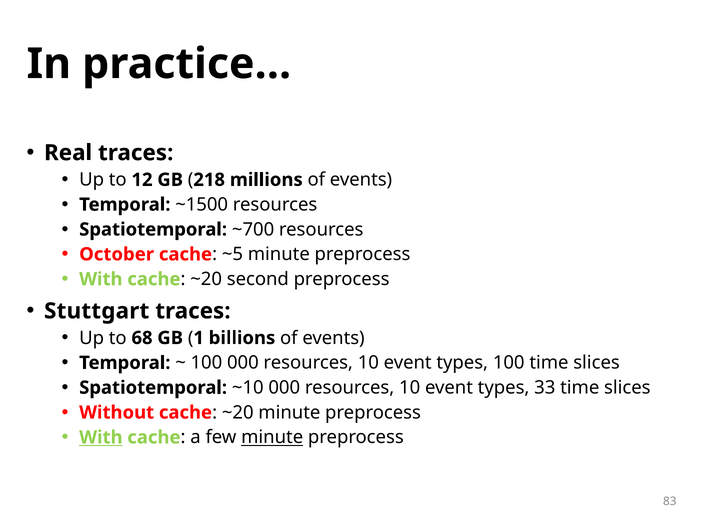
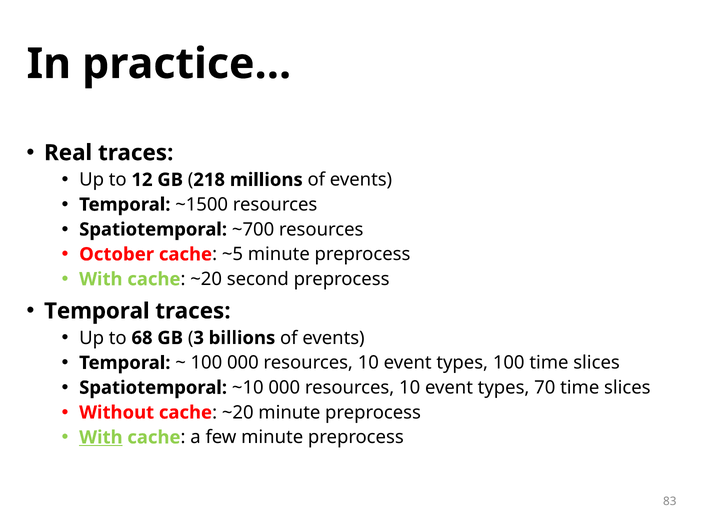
Stuttgart: Stuttgart -> Temporal (97, 311)
1: 1 -> 3 (199, 338)
33: 33 -> 70 (545, 388)
minute underline: present -> none (272, 438)
